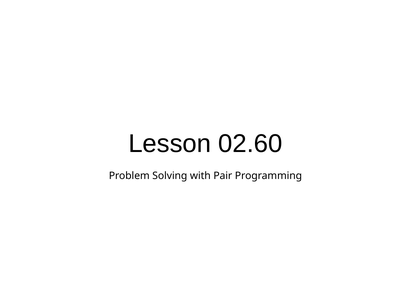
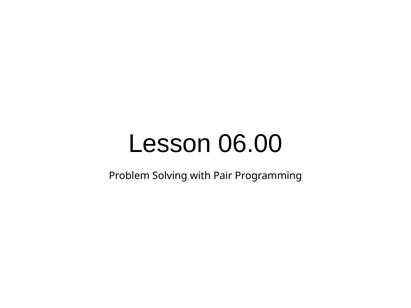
02.60: 02.60 -> 06.00 (250, 144)
